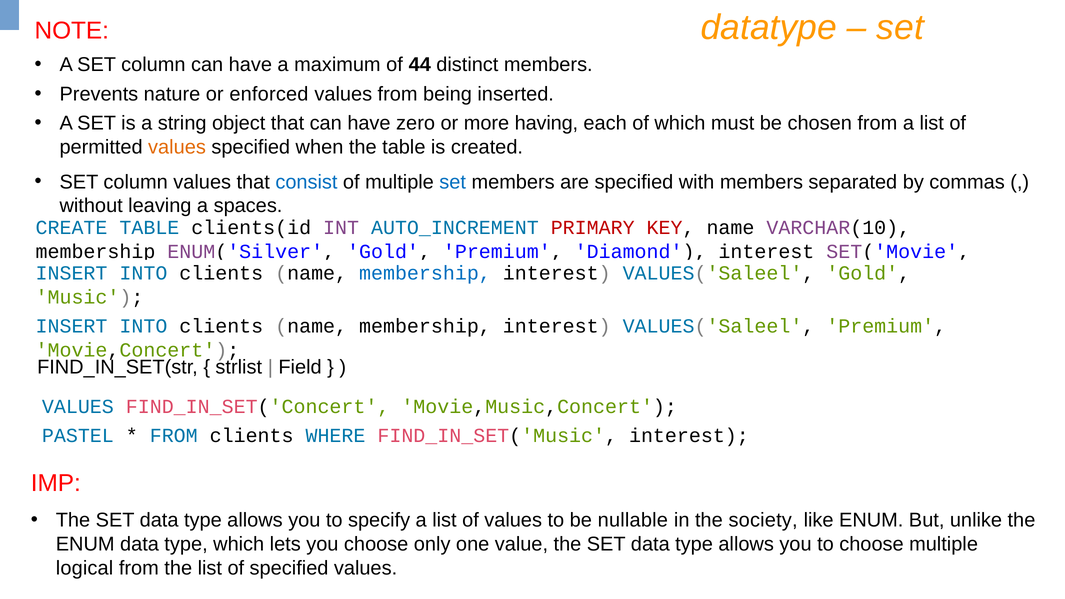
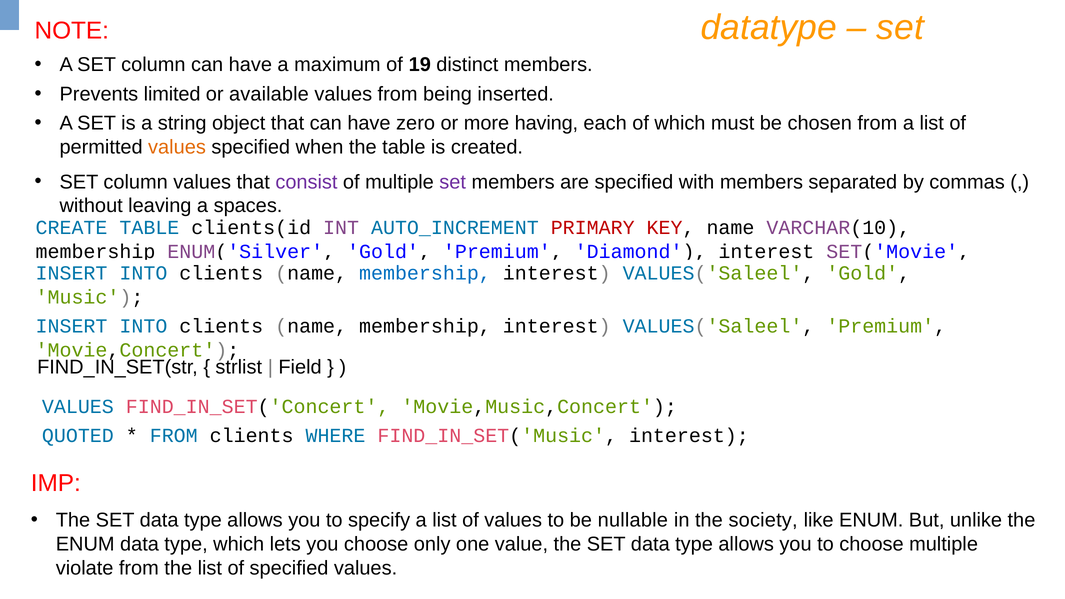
44: 44 -> 19 (420, 65)
nature: nature -> limited (172, 94)
enforced: enforced -> available (269, 94)
consist colour: blue -> purple (306, 182)
set colour: blue -> purple (453, 182)
PASTEL: PASTEL -> QUOTED (78, 436)
logical: logical -> violate (85, 568)
